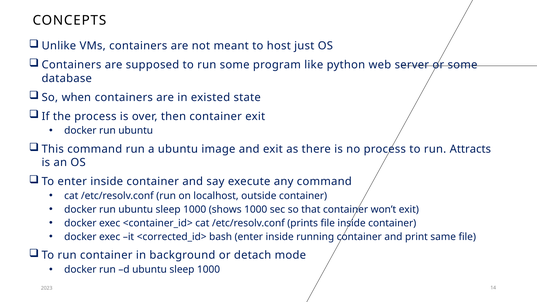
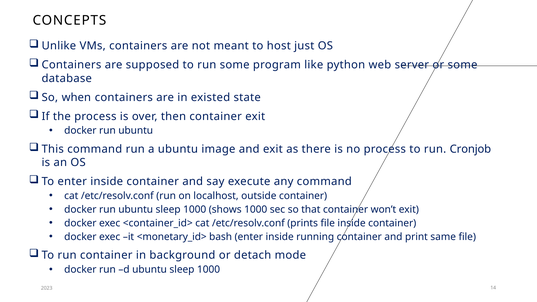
Attracts: Attracts -> Cronjob (470, 149)
<corrected_id>: <corrected_id> -> <monetary_id> (172, 237)
